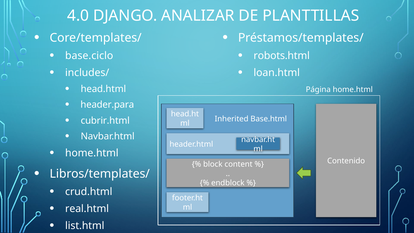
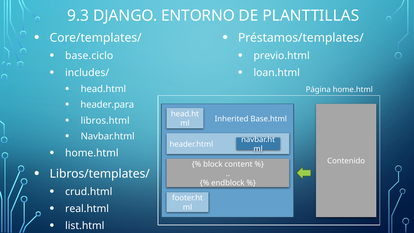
4.0: 4.0 -> 9.3 (78, 16)
ANALIZAR: ANALIZAR -> ENTORNO (198, 16)
robots.html: robots.html -> previo.html (282, 56)
cubrir.html: cubrir.html -> libros.html (105, 121)
